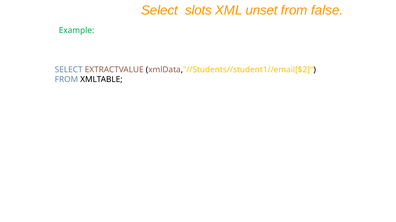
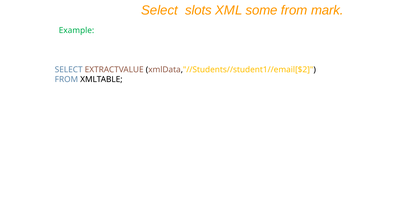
unset: unset -> some (262, 10)
false: false -> mark (327, 10)
